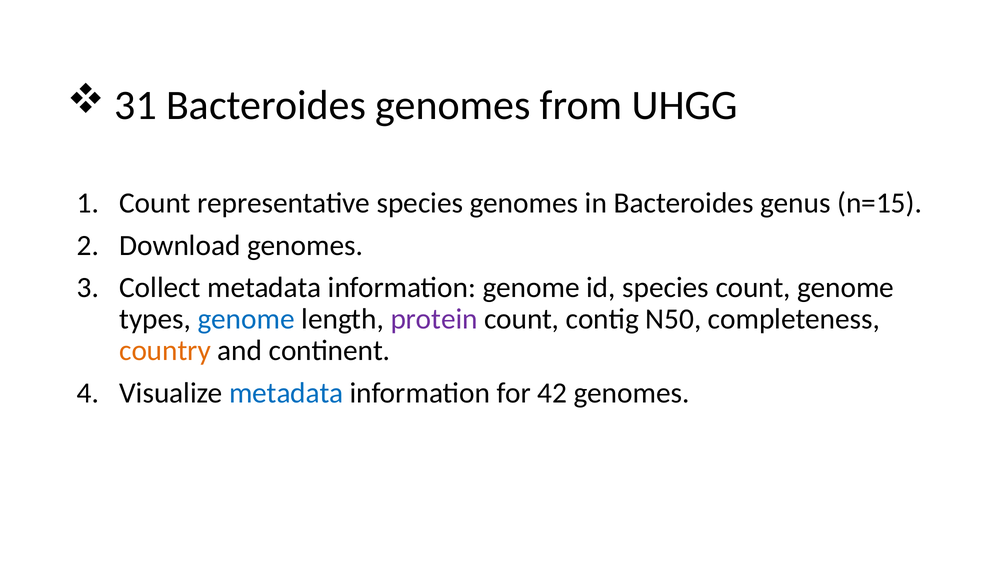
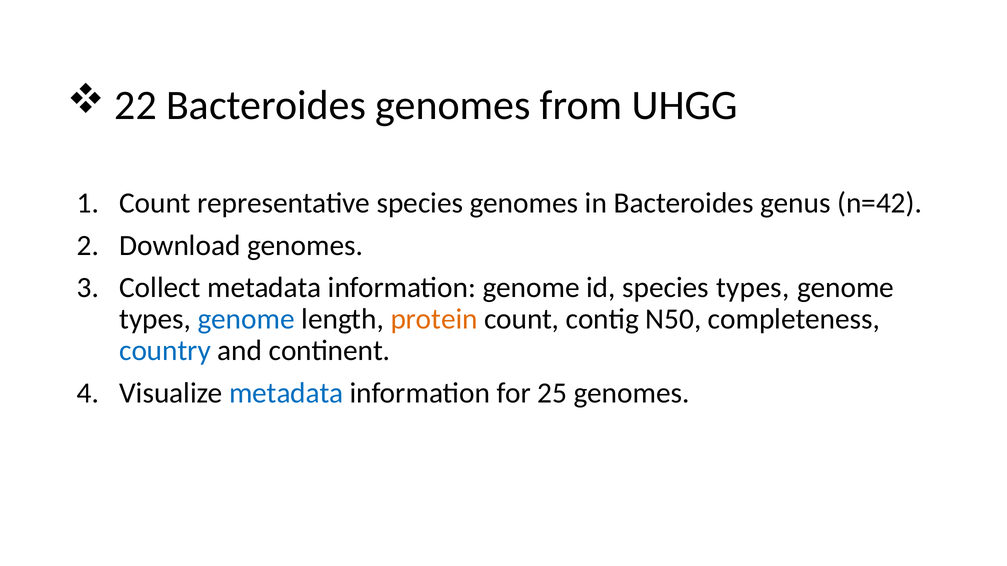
31: 31 -> 22 (136, 106)
n=15: n=15 -> n=42 (880, 203)
species count: count -> types (753, 288)
protein colour: purple -> orange (434, 319)
country colour: orange -> blue (165, 351)
42: 42 -> 25 (552, 393)
